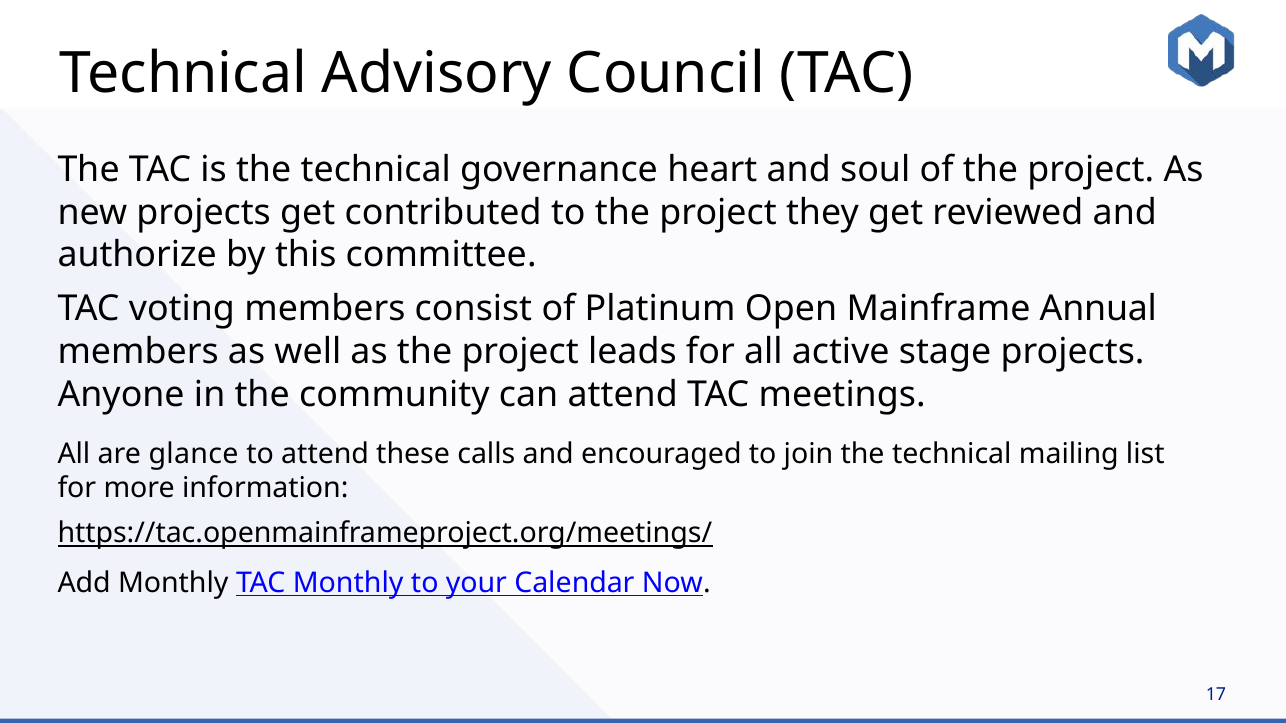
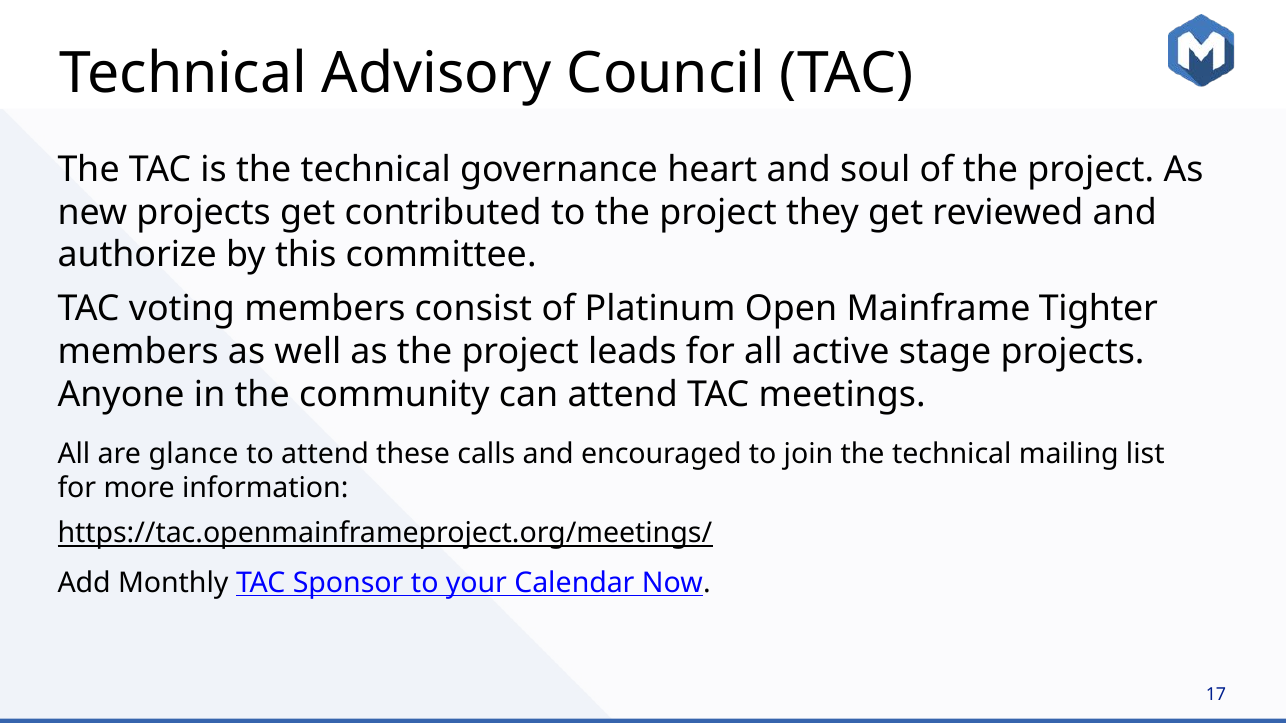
Annual: Annual -> Tighter (1098, 309)
TAC Monthly: Monthly -> Sponsor (348, 583)
